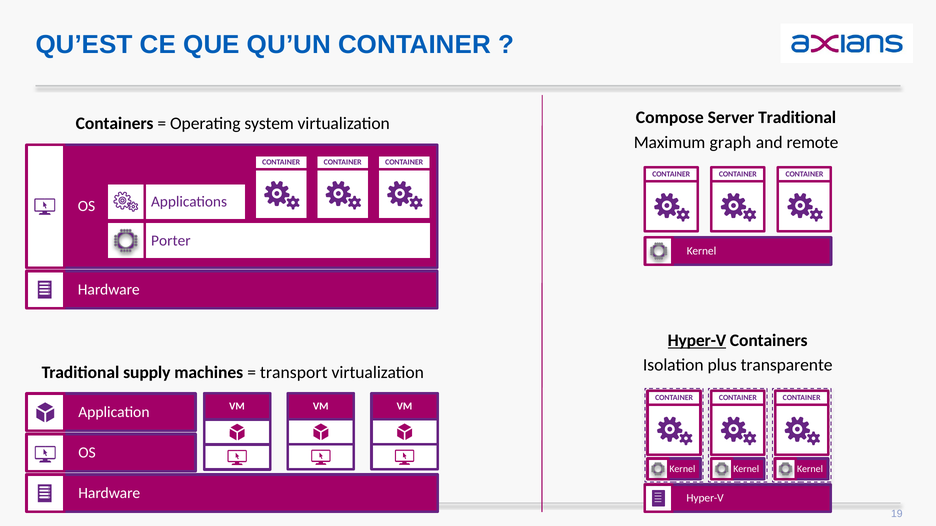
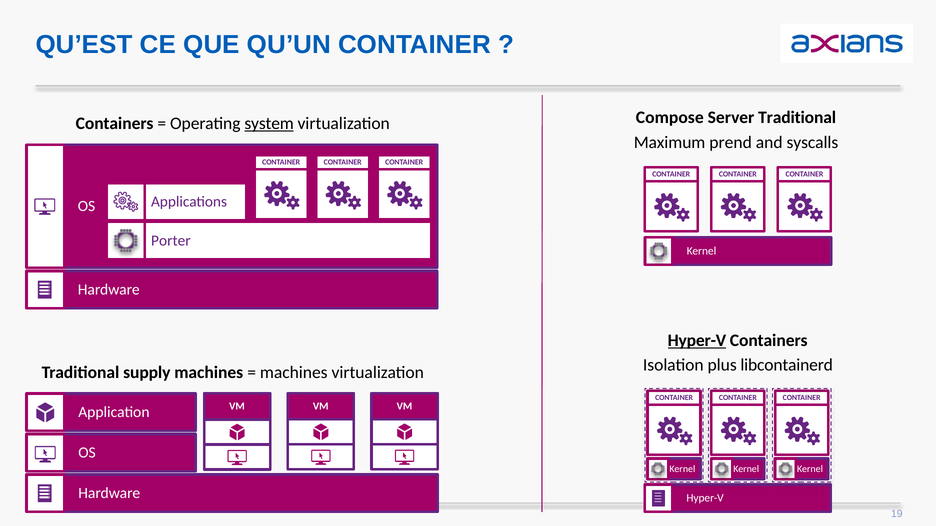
system underline: none -> present (269, 123)
graph: graph -> prend (731, 143)
remote: remote -> syscalls (812, 143)
transparente: transparente -> libcontainerd (787, 365)
transport: transport -> machines (294, 373)
